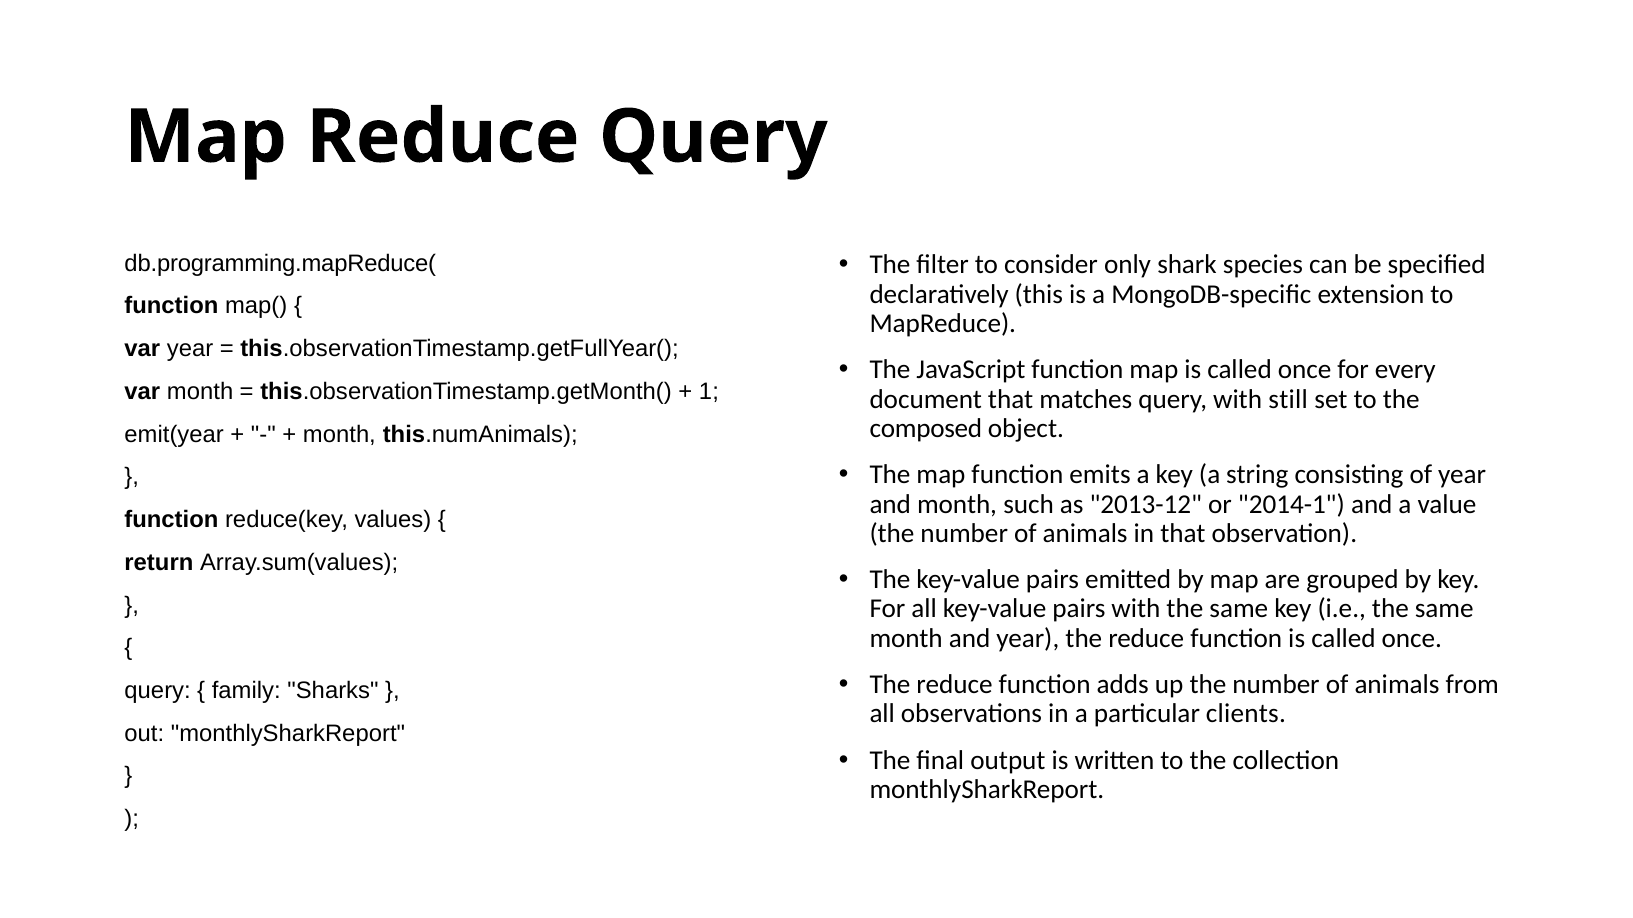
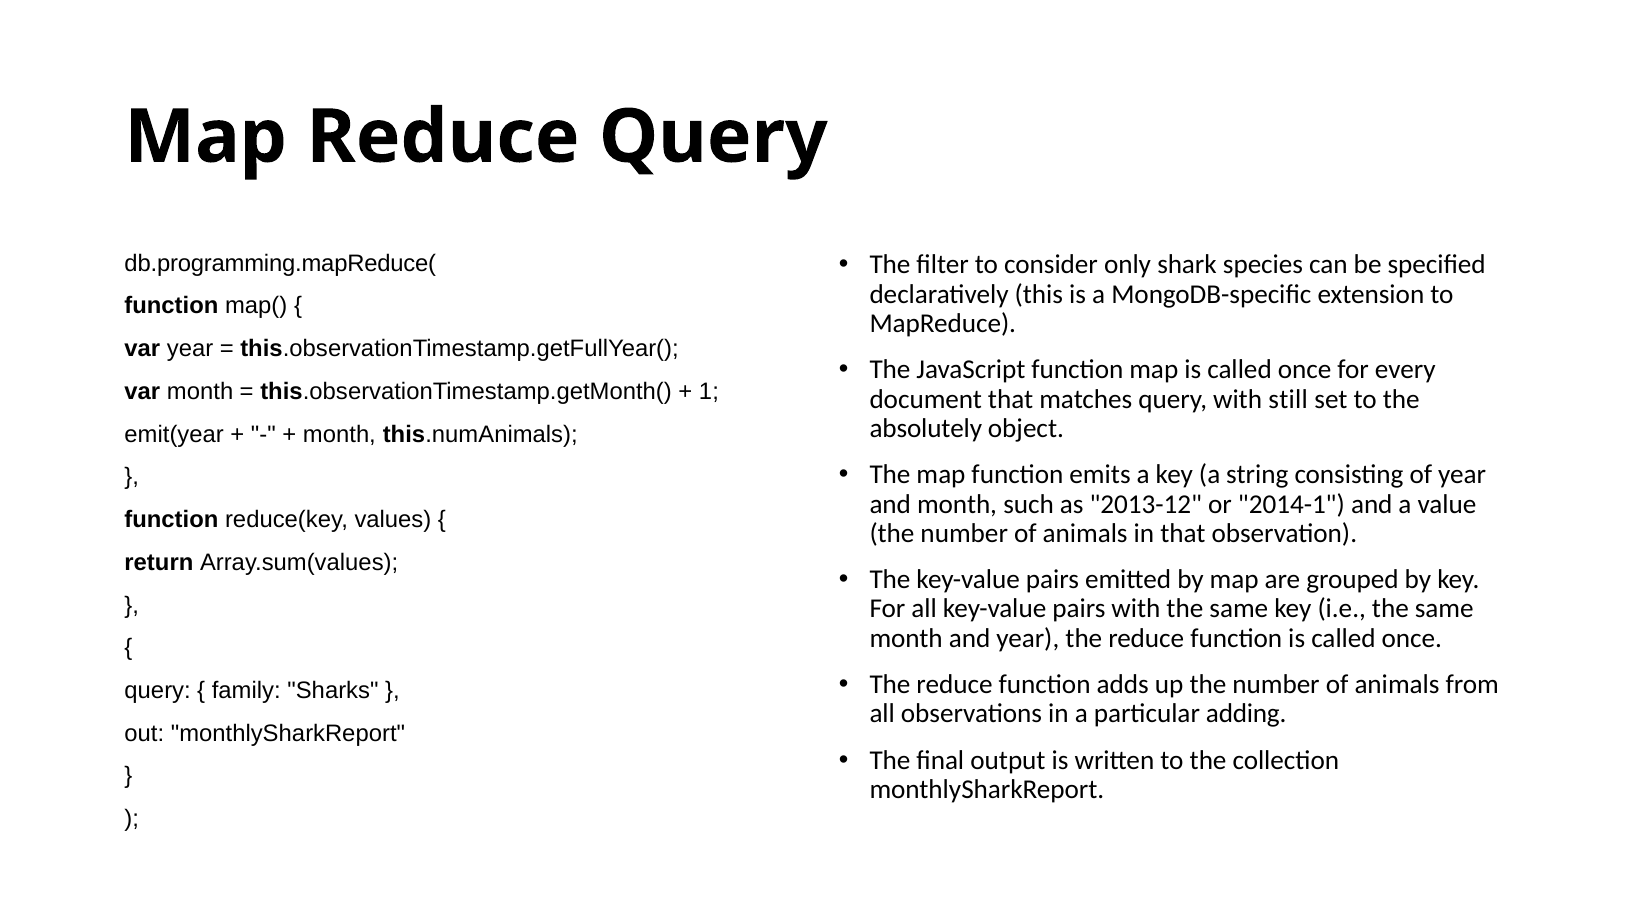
composed: composed -> absolutely (926, 429)
clients: clients -> adding (1246, 714)
